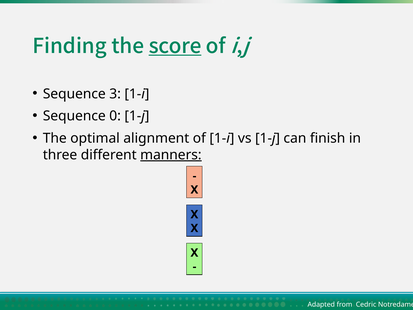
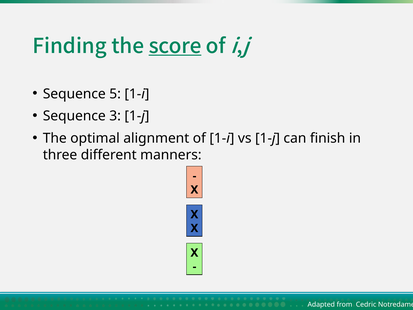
3: 3 -> 5 (115, 94)
0: 0 -> 3 (115, 116)
manners underline: present -> none (171, 155)
